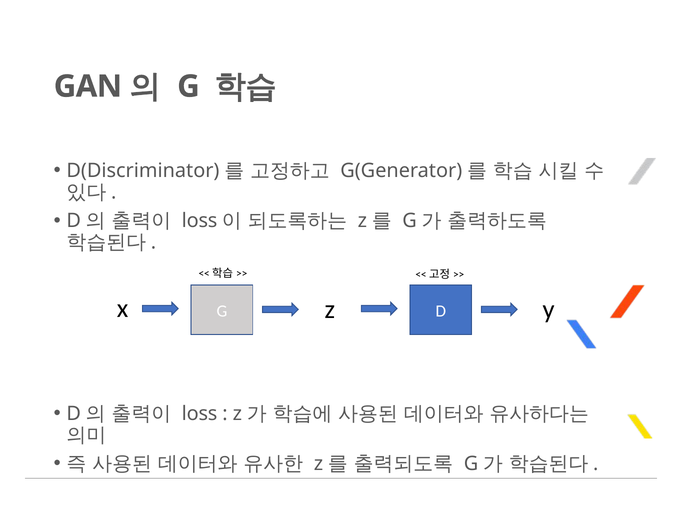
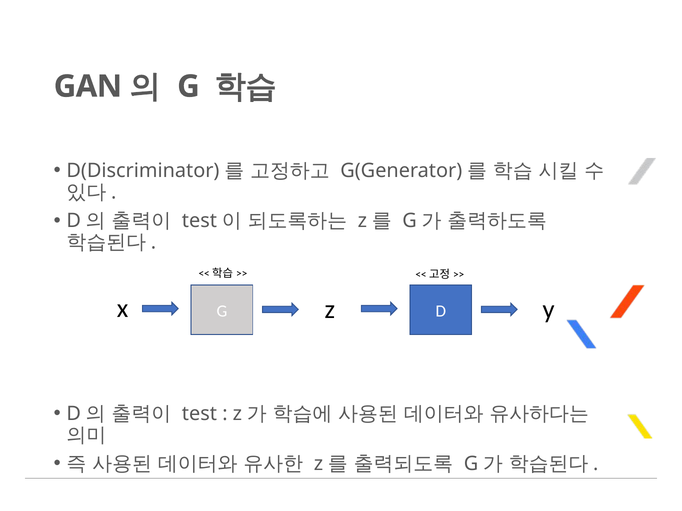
loss: loss -> test (199, 221)
loss: loss -> test (199, 414)
